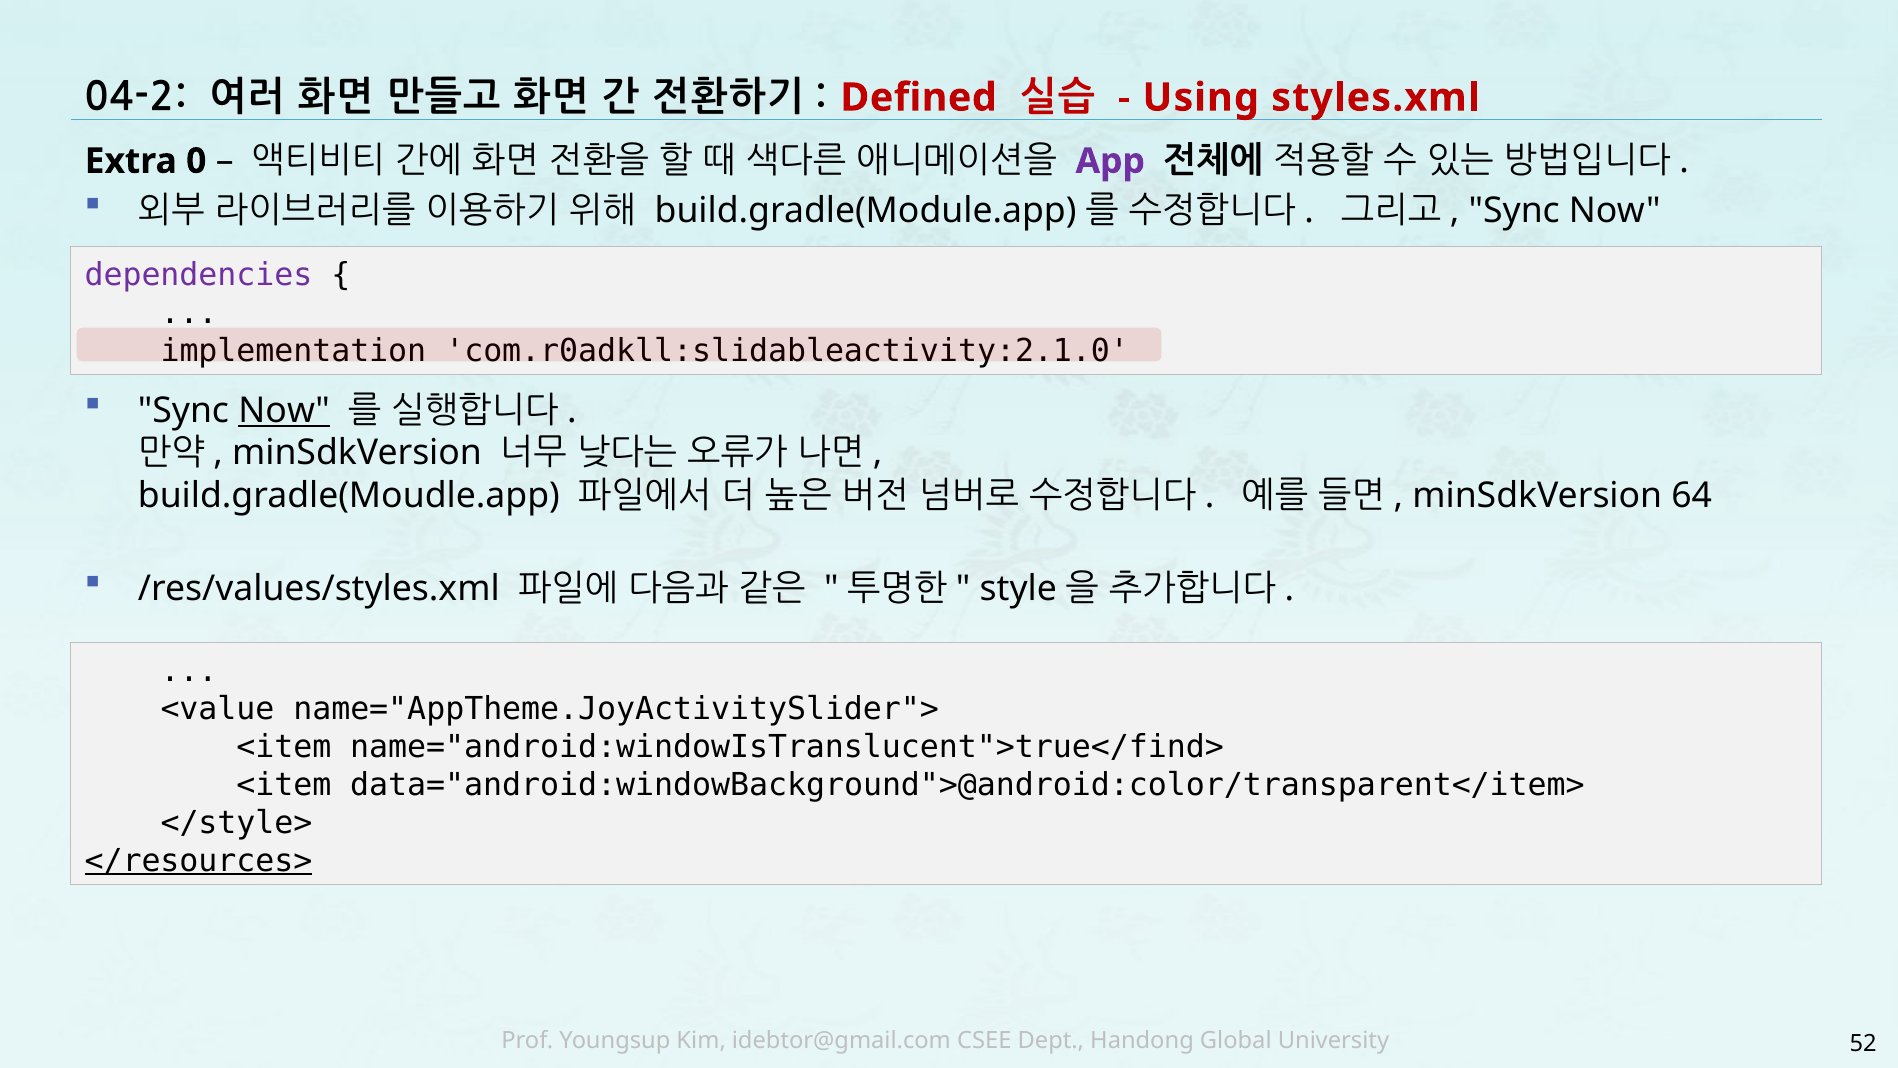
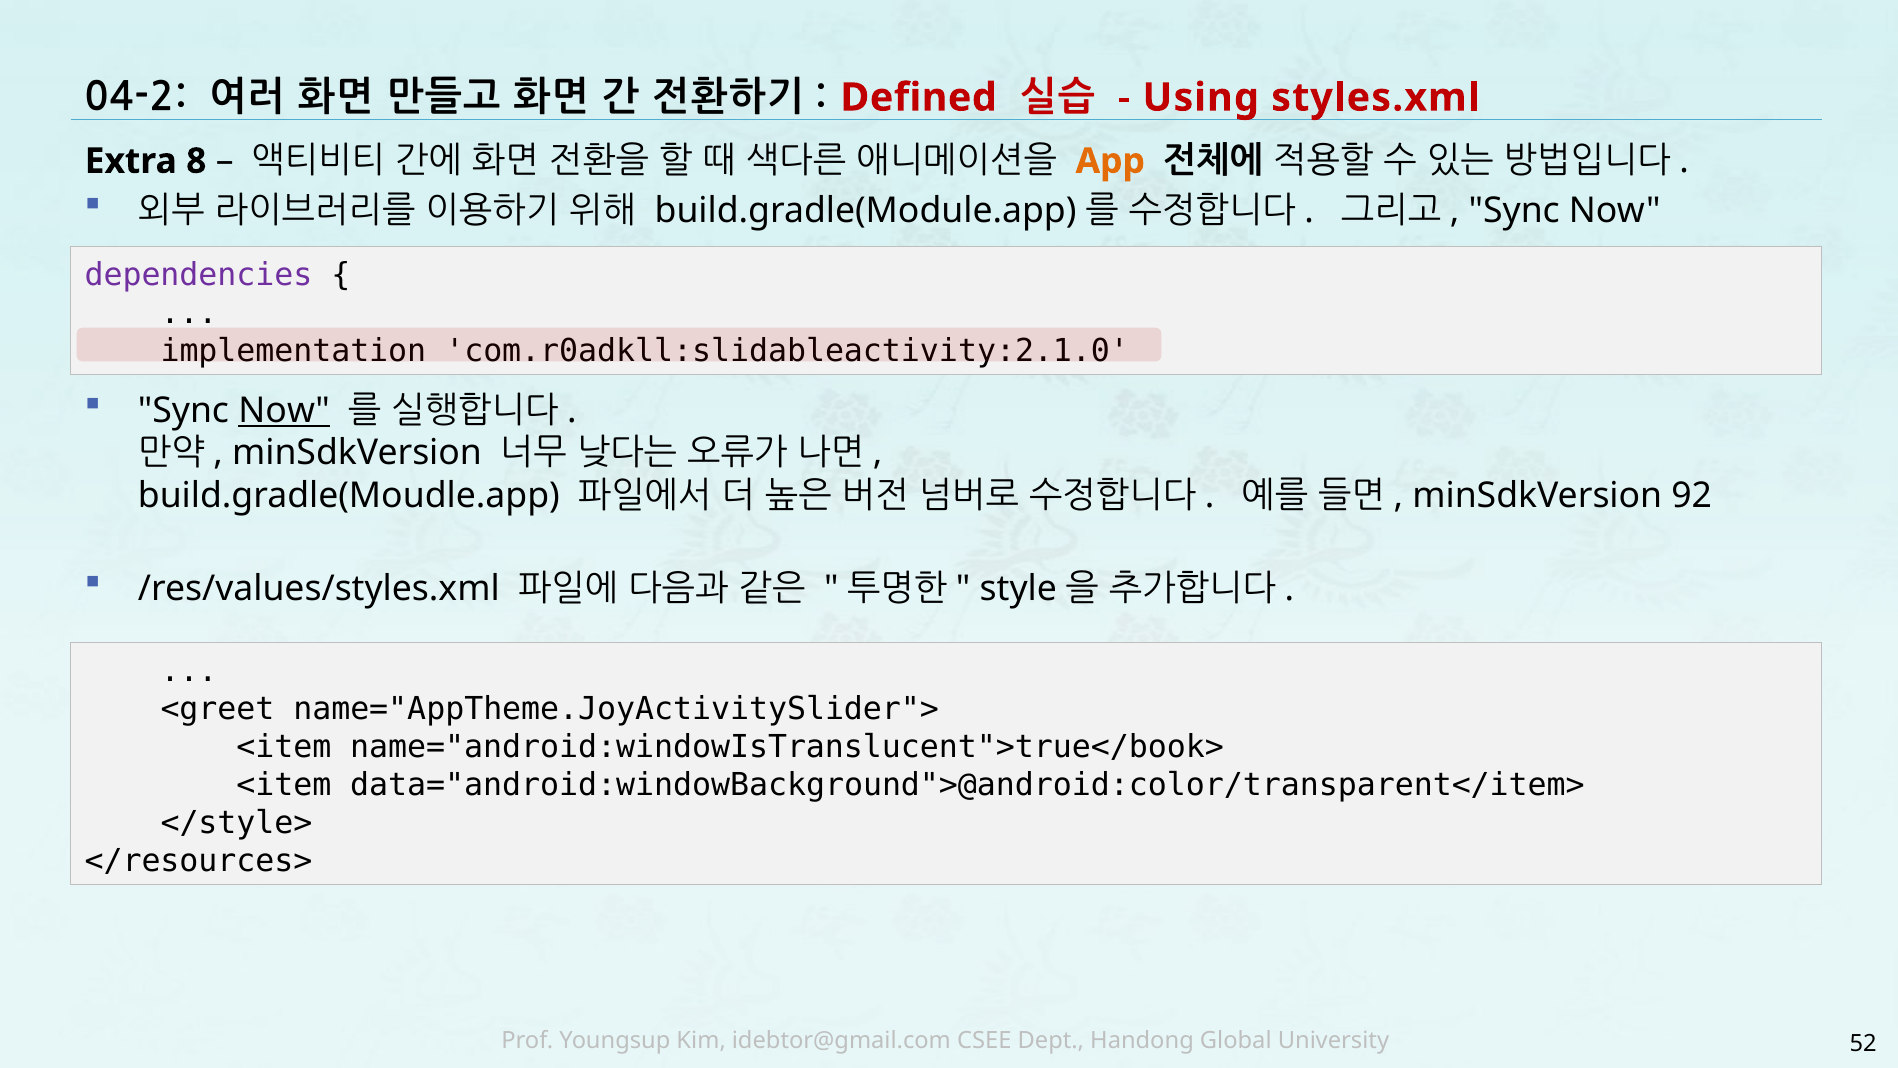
0: 0 -> 8 (196, 161)
App colour: purple -> orange (1110, 161)
64: 64 -> 92 (1692, 496)
<value: <value -> <greet (217, 709)
name="android:windowIsTranslucent">true</find>: name="android:windowIsTranslucent">true</find> -> name="android:windowIsTranslucent">true</book> (787, 746)
</resources> underline: present -> none (198, 860)
